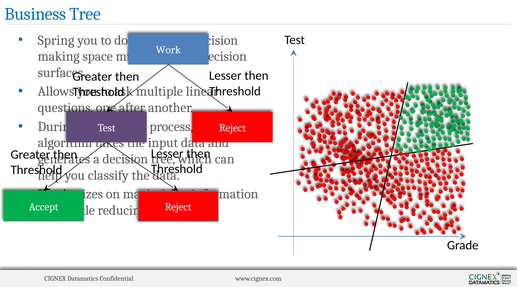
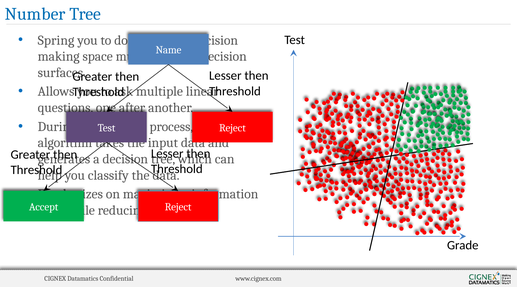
Business: Business -> Number (35, 14)
Work: Work -> Name (168, 50)
